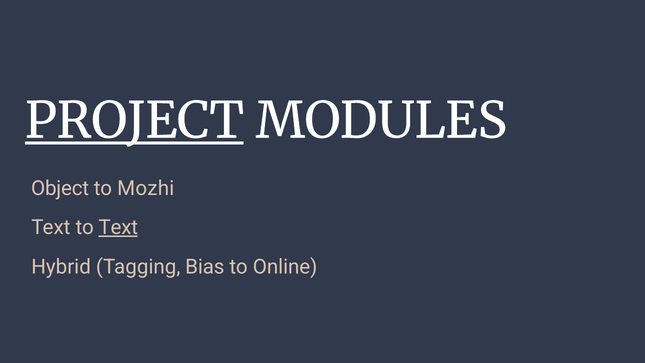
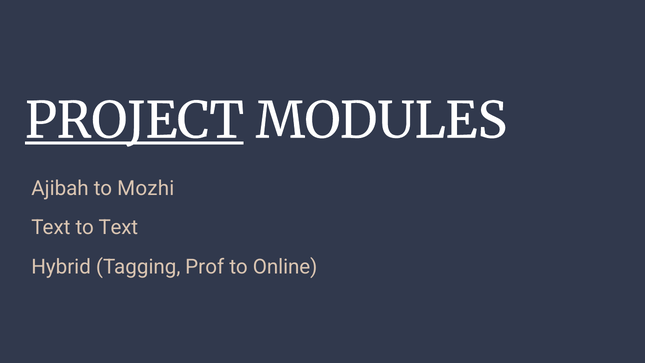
Object: Object -> Ajibah (60, 188)
Text underline: present -> none (118, 227)
Bias: Bias -> Prof (205, 267)
